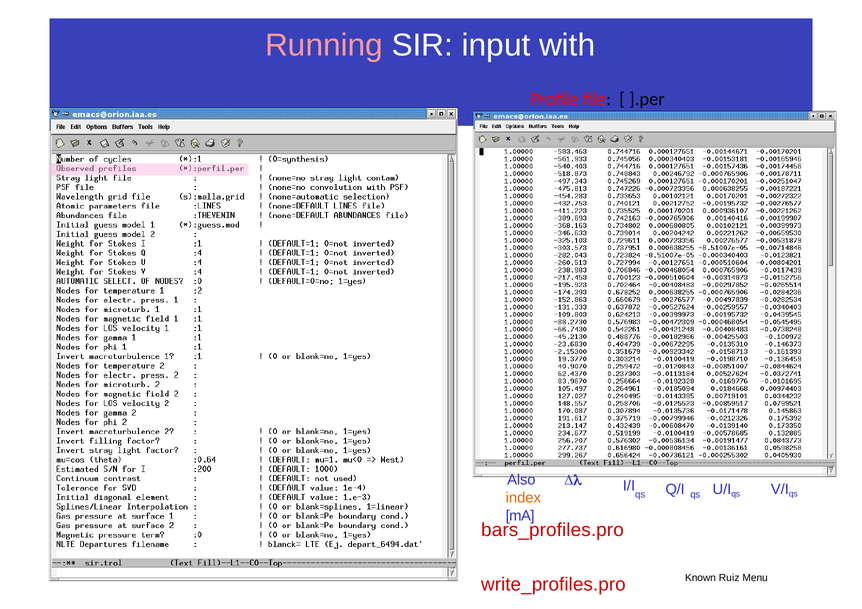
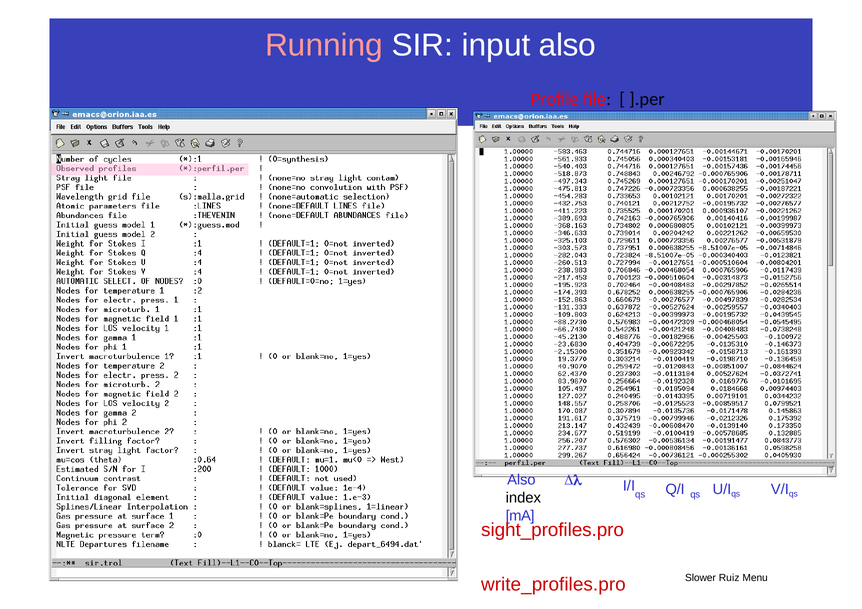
input with: with -> also (567, 45)
index colour: orange -> black (523, 498)
bars_profiles.pro: bars_profiles.pro -> sight_profiles.pro (553, 530)
Known: Known -> Slower (700, 578)
